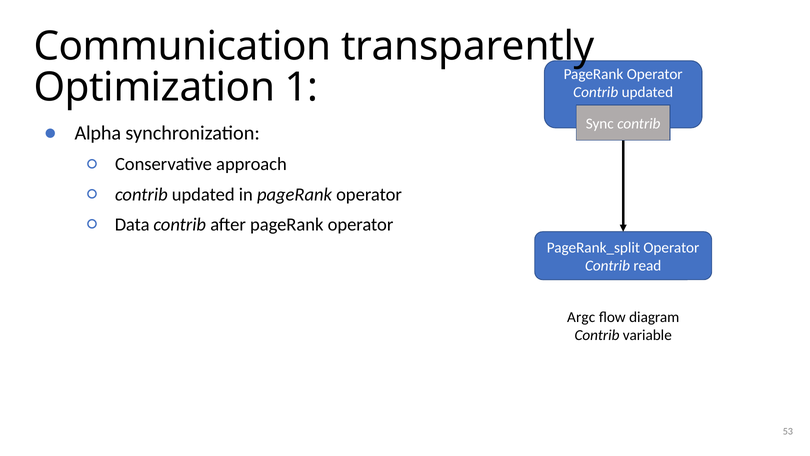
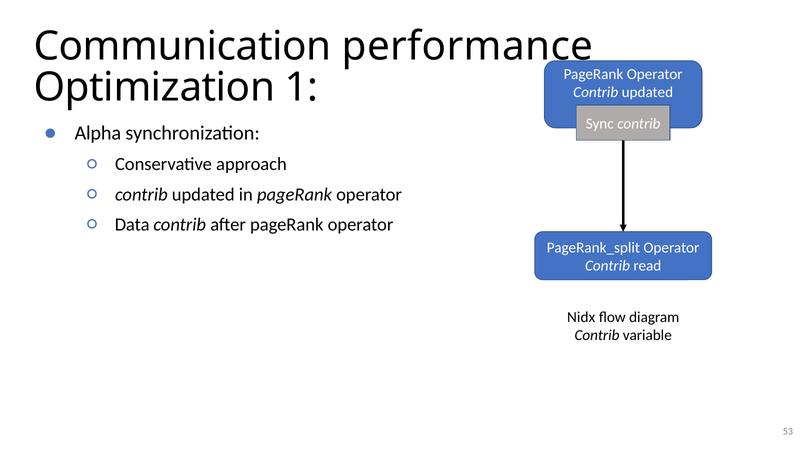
transparently: transparently -> performance (468, 46)
Argc: Argc -> Nidx (581, 317)
